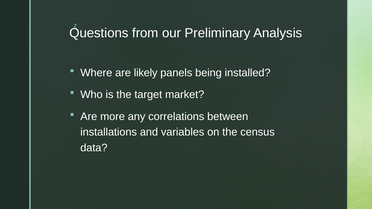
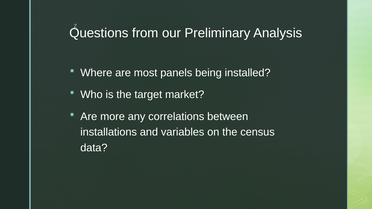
likely: likely -> most (146, 73)
